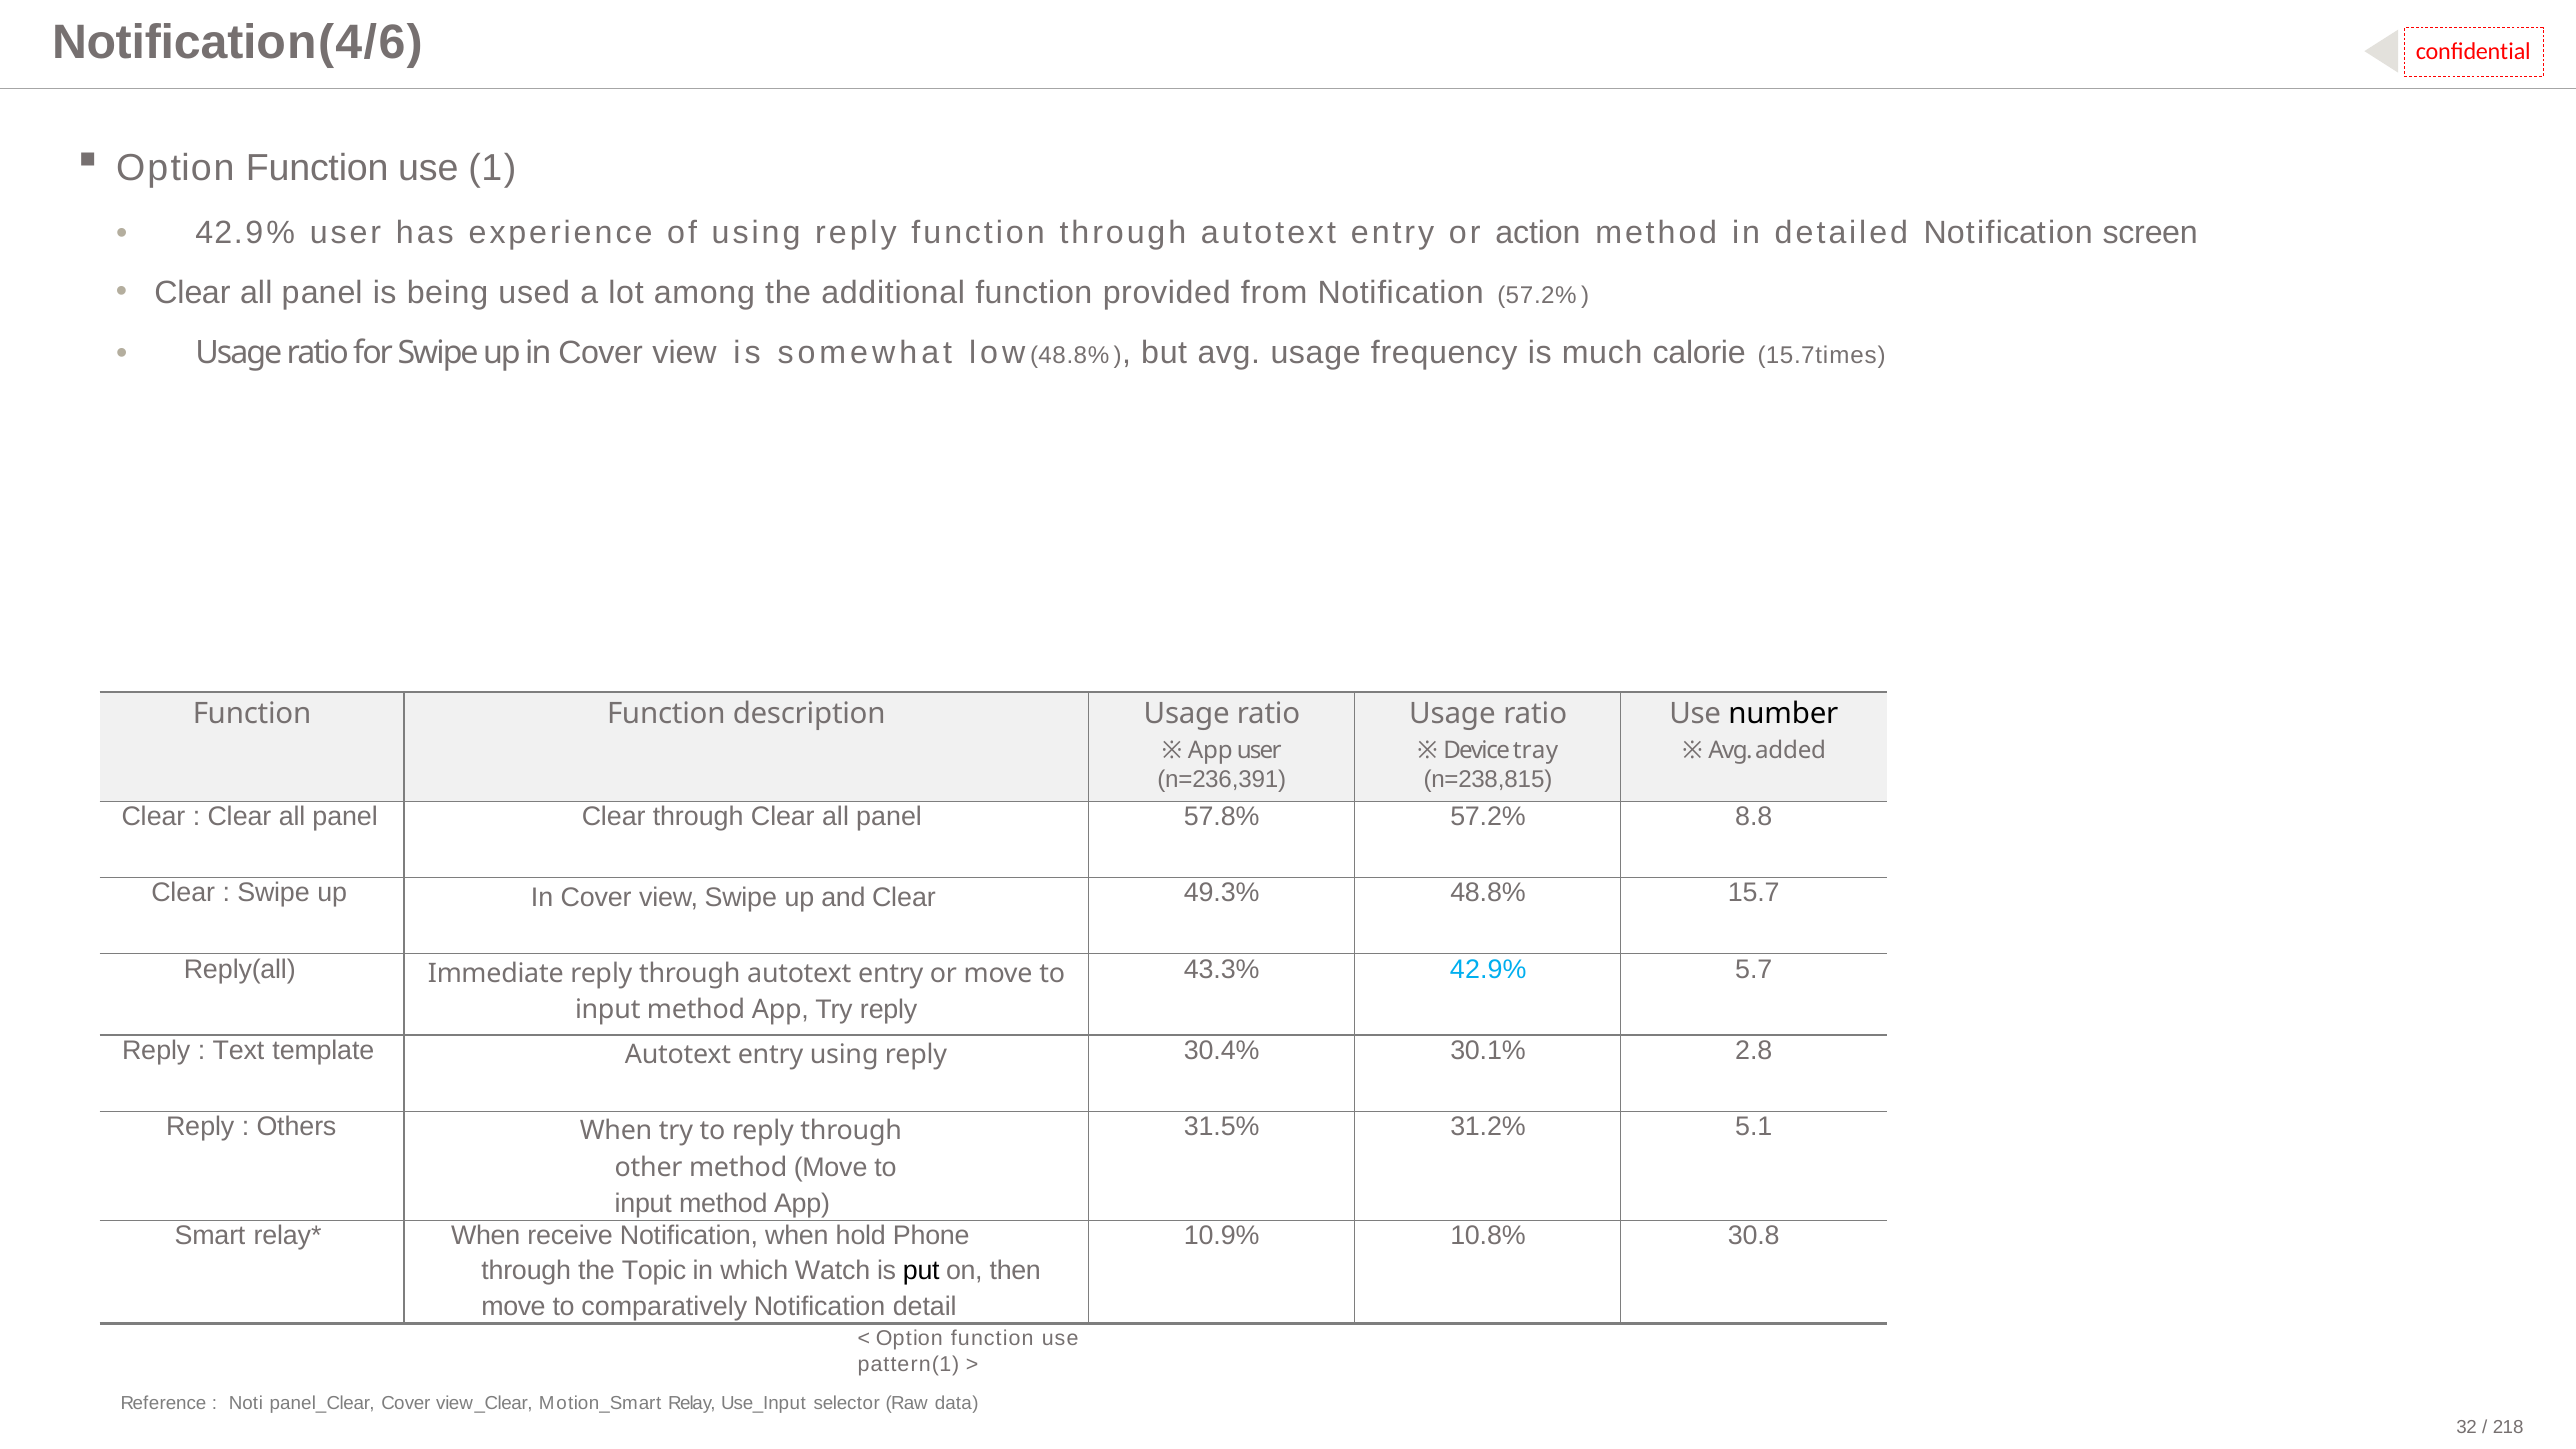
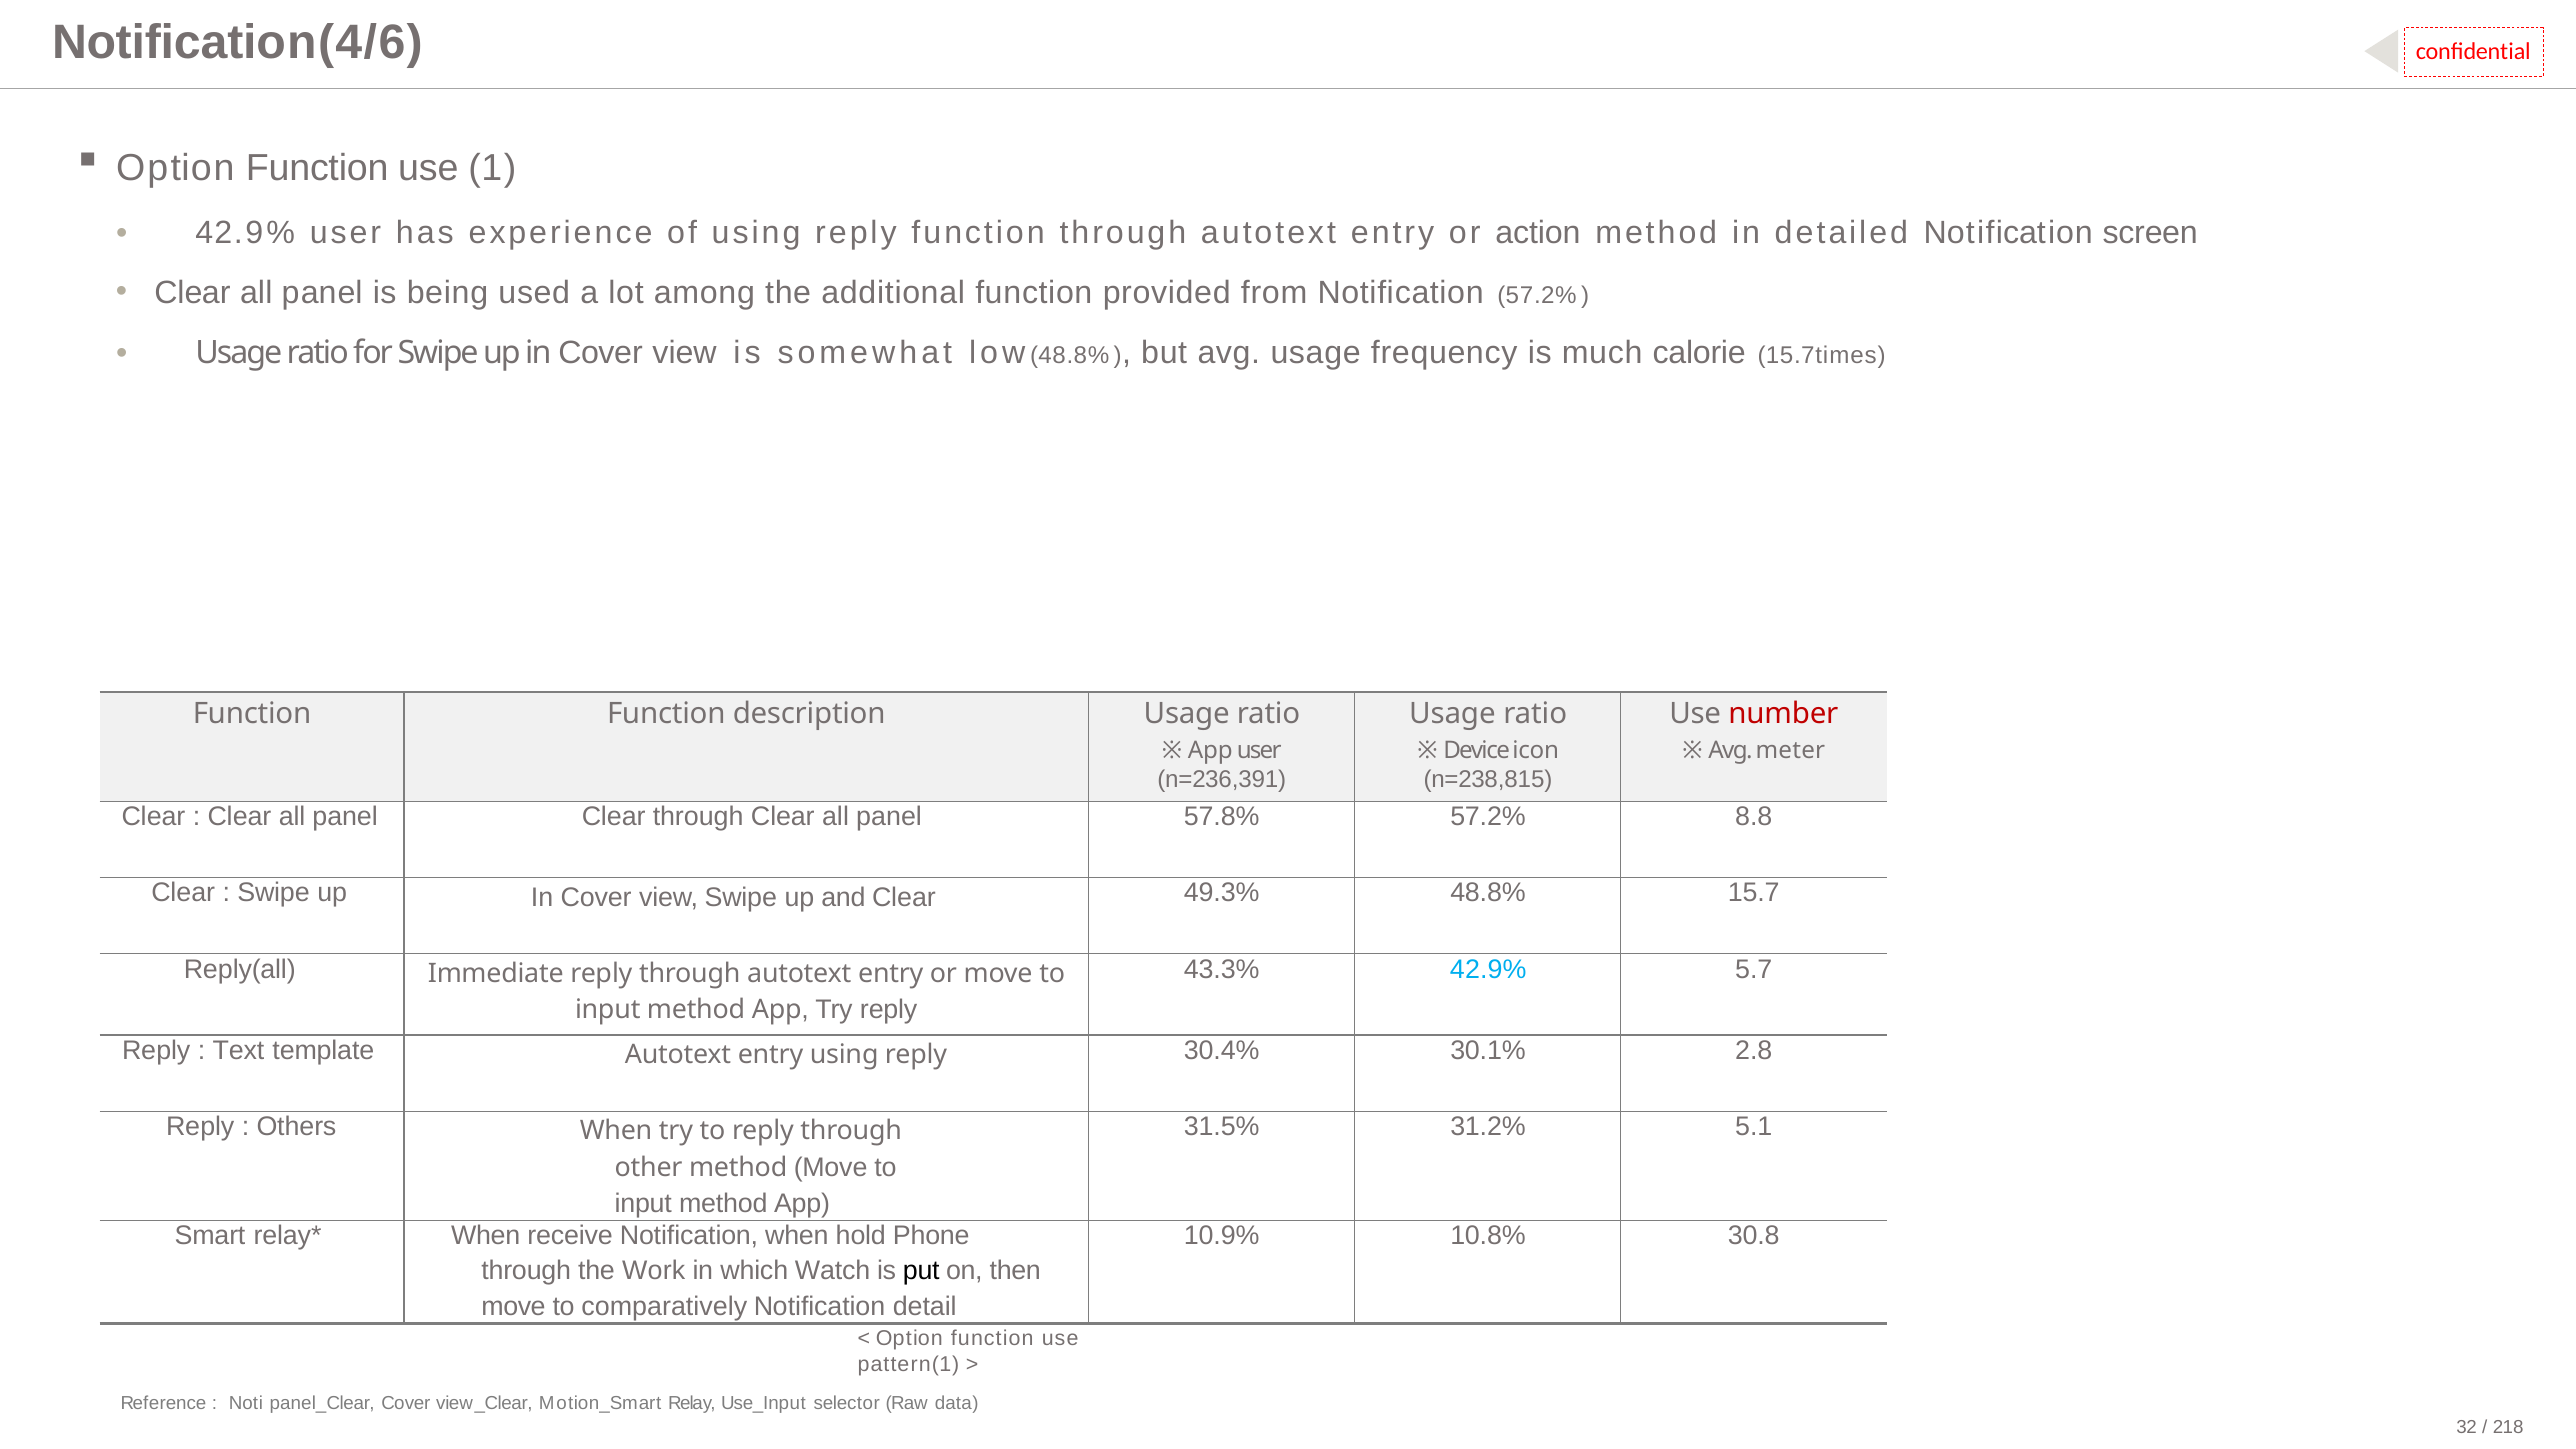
number colour: black -> red (1783, 714)
tray: tray -> icon (1536, 751)
added: added -> meter (1790, 751)
Topic: Topic -> Work (654, 1270)
